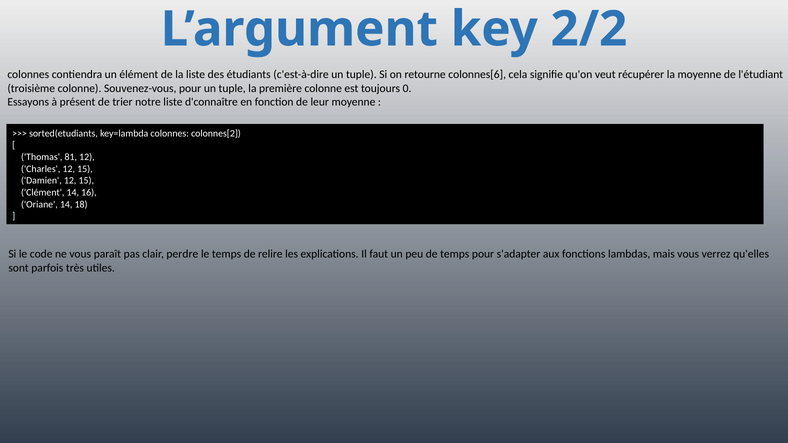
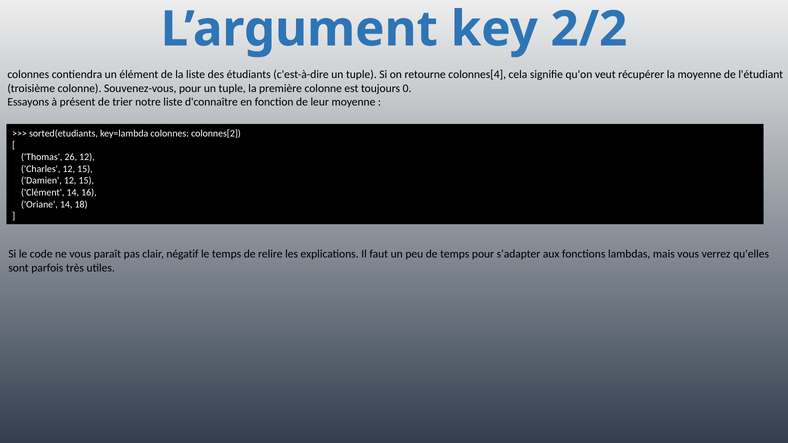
colonnes[6: colonnes[6 -> colonnes[4 (477, 75)
81: 81 -> 26 (71, 157)
perdre: perdre -> négatif (182, 254)
